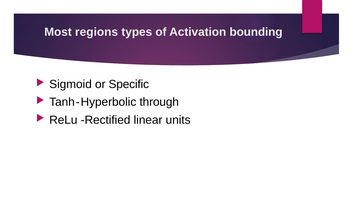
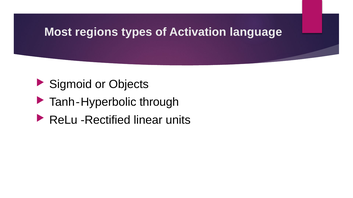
bounding: bounding -> language (256, 32)
Specific: Specific -> Objects (129, 85)
